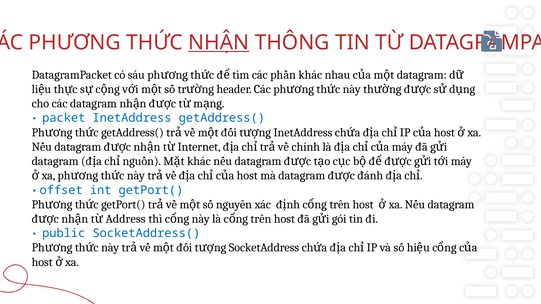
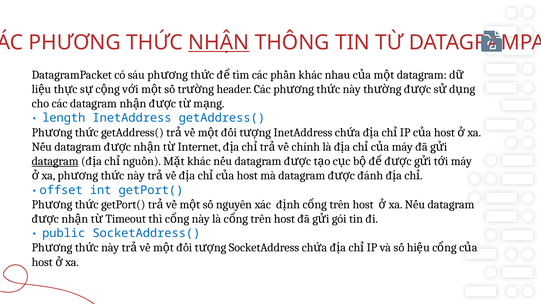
packet: packet -> length (64, 118)
datagram underline: none -> present (55, 161)
Address: Address -> Timeout (126, 219)
